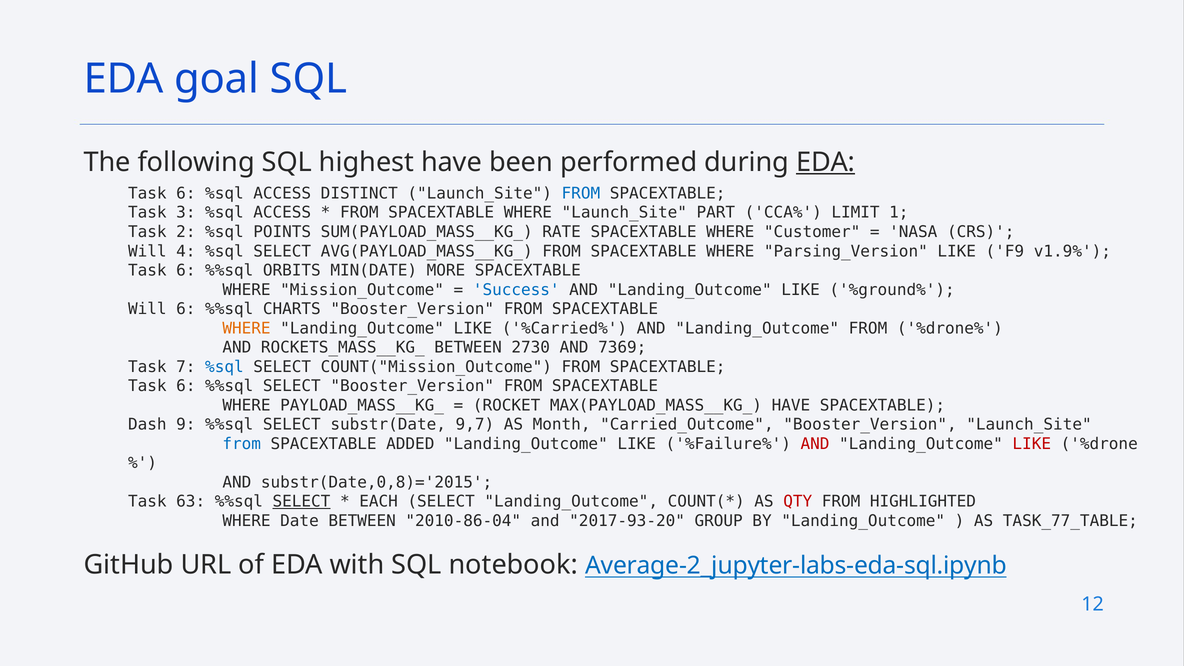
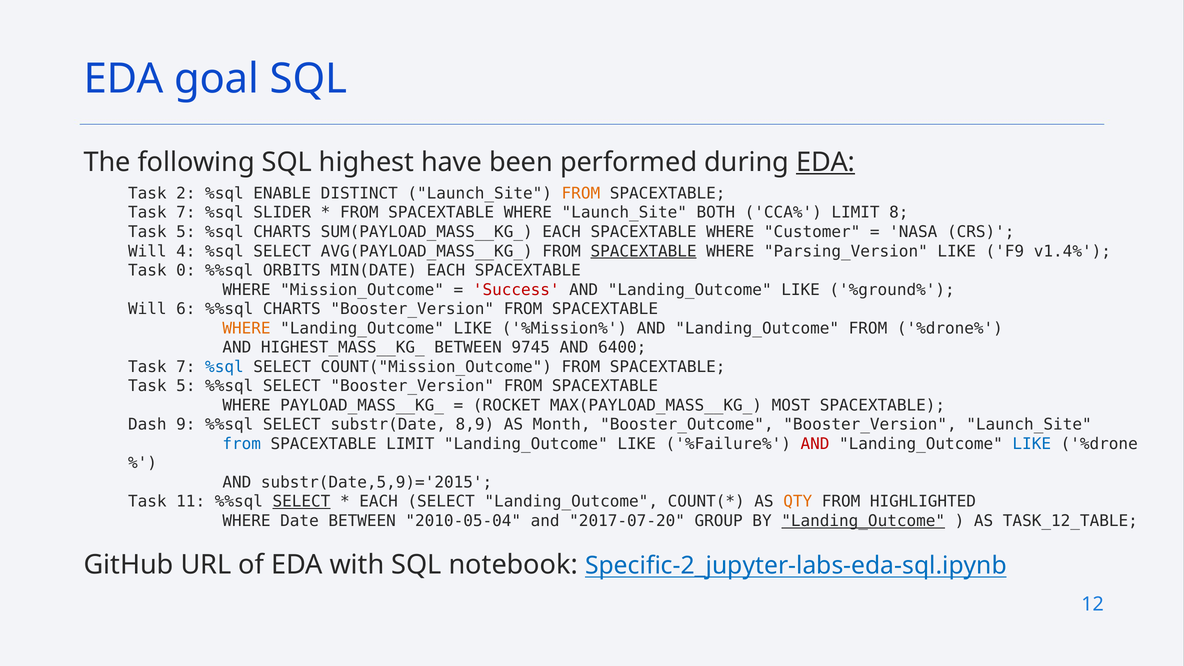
6: 6 -> 2 (186, 193)
ACCESS: ACCESS -> ENABLE (282, 193)
FROM colour: blue -> orange (581, 193)
3: 3 -> 7 (186, 213)
ACCESS: ACCESS -> SLIDER (282, 213)
PART: PART -> BOTH (716, 213)
1: 1 -> 8 (899, 213)
2: 2 -> 5 (186, 232)
%sql POINTS: POINTS -> CHARTS (282, 232)
SUM(PAYLOAD_MASS__KG_ RATE: RATE -> EACH (562, 232)
SPACEXTABLE underline: none -> present (644, 251)
v1.9%: v1.9% -> v1.4% (1072, 251)
6: 6 -> 0 (186, 270)
MIN(DATE MORE: MORE -> EACH (446, 270)
Success colour: blue -> red (516, 290)
%Carried%: %Carried% -> %Mission% (564, 328)
ROCKETS_MASS__KG_: ROCKETS_MASS__KG_ -> HIGHEST_MASS__KG_ (343, 348)
2730: 2730 -> 9745 (531, 348)
7369: 7369 -> 6400 (622, 348)
6: 6 -> 5 (186, 386)
MAX(PAYLOAD_MASS__KG_ HAVE: HAVE -> MOST (791, 405)
9,7: 9,7 -> 8,9 (475, 425)
Carried_Outcome: Carried_Outcome -> Booster_Outcome (687, 425)
SPACEXTABLE ADDED: ADDED -> LIMIT (410, 444)
LIKE colour: red -> blue (1032, 444)
substr(Date,0,8)='2015: substr(Date,0,8)='2015 -> substr(Date,5,9)='2015 (377, 482)
63: 63 -> 11 (191, 502)
QTY colour: red -> orange (798, 502)
2010-86-04: 2010-86-04 -> 2010-05-04 (463, 521)
2017-93-20: 2017-93-20 -> 2017-07-20 (627, 521)
Landing_Outcome underline: none -> present (863, 521)
TASK_77_TABLE: TASK_77_TABLE -> TASK_12_TABLE (1070, 521)
Average-2_jupyter-labs-eda-sql.ipynb: Average-2_jupyter-labs-eda-sql.ipynb -> Specific-2_jupyter-labs-eda-sql.ipynb (796, 566)
